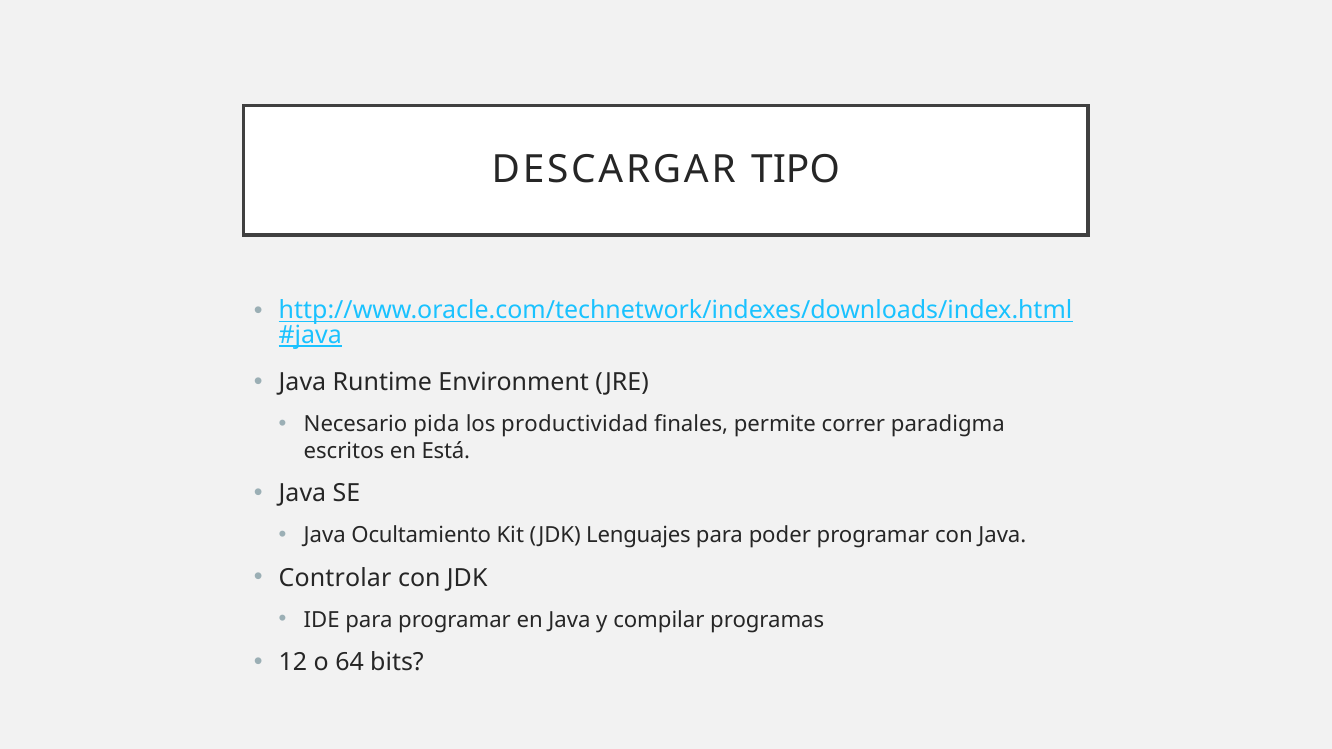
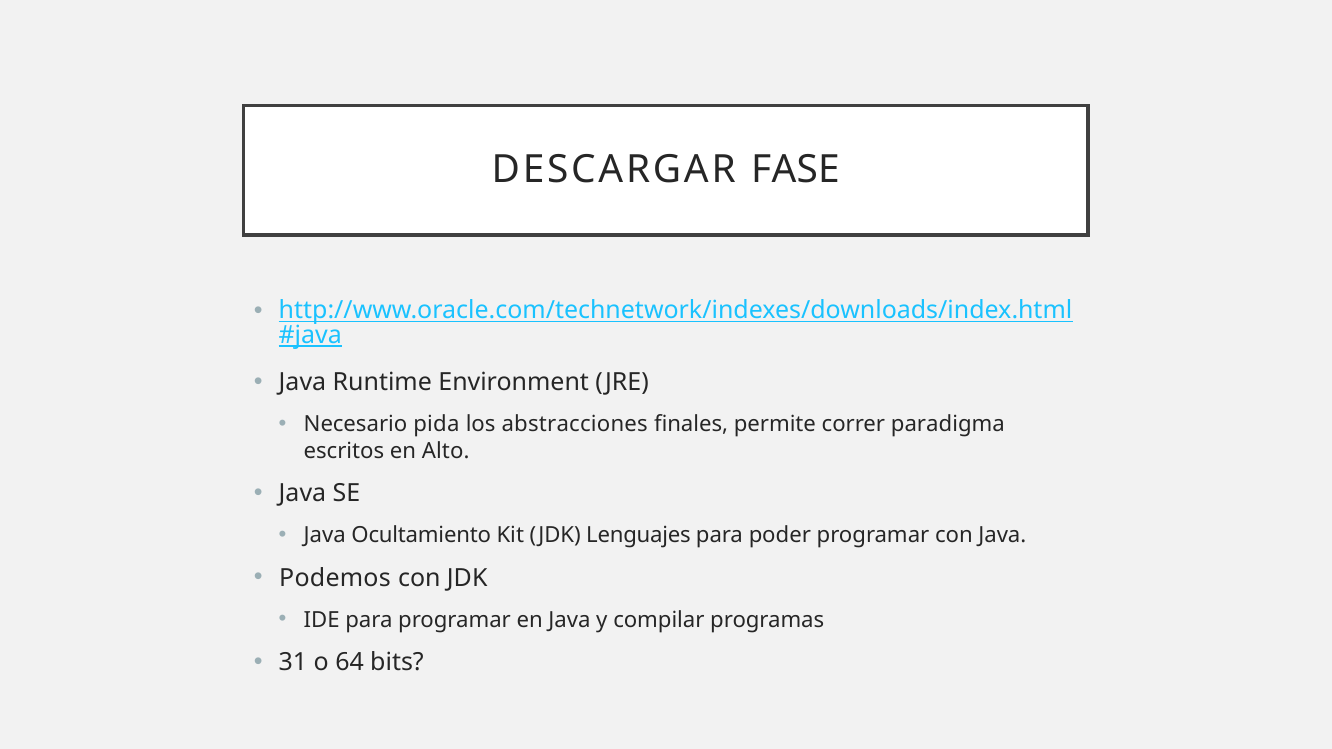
TIPO: TIPO -> FASE (795, 170)
productividad: productividad -> abstracciones (575, 425)
Está: Está -> Alto (446, 451)
Controlar: Controlar -> Podemos (335, 578)
12: 12 -> 31 (293, 662)
